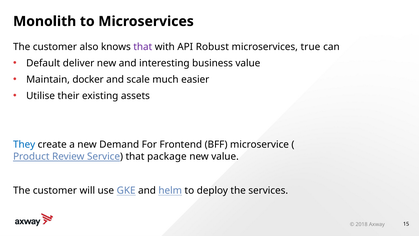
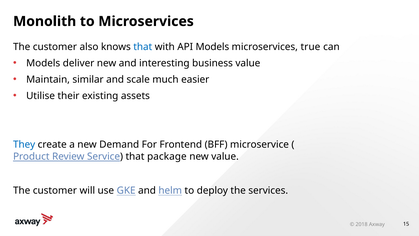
that colour: purple -> blue (143, 47)
API Robust: Robust -> Models (212, 47)
Default: Default -> Models (43, 63)
docker: docker -> similar (88, 79)
